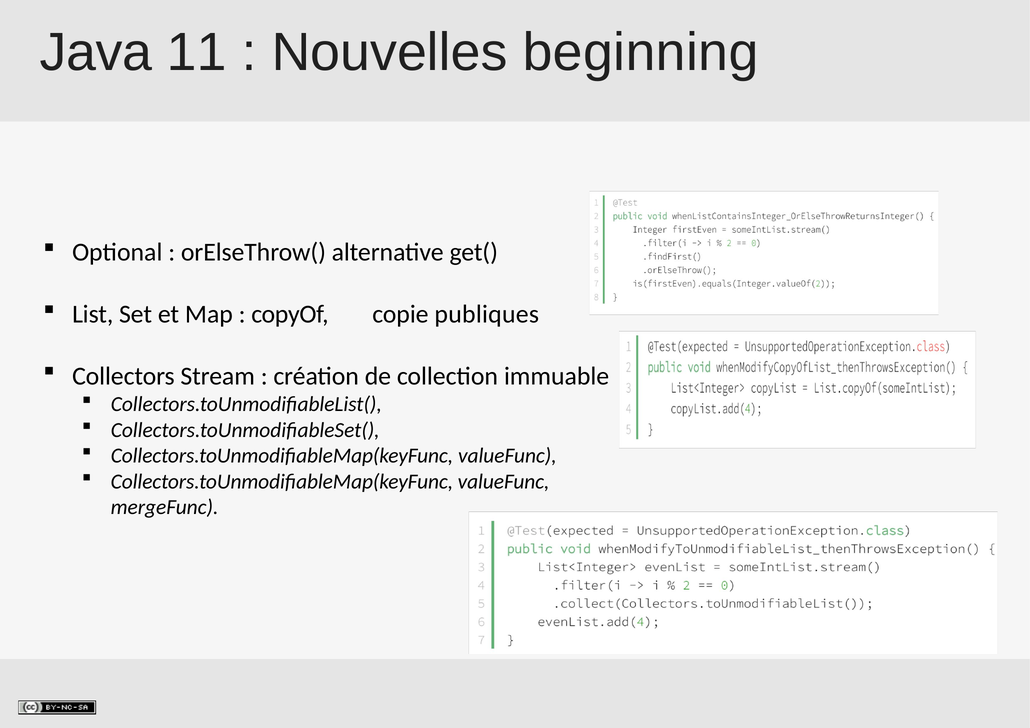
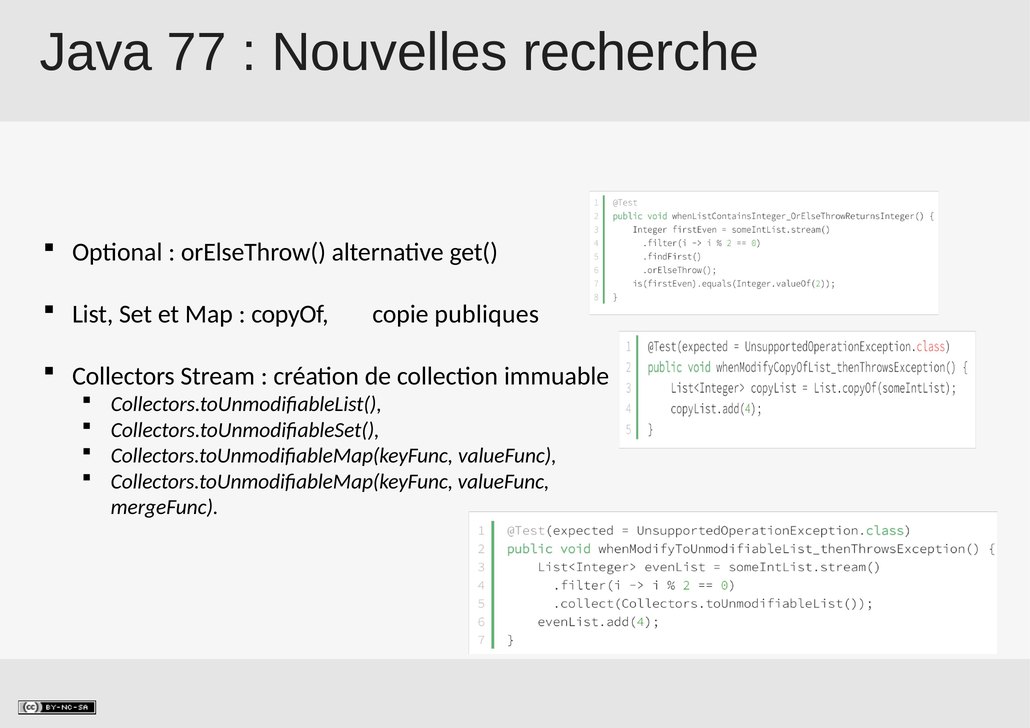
11: 11 -> 77 (197, 52)
beginning: beginning -> recherche (641, 52)
